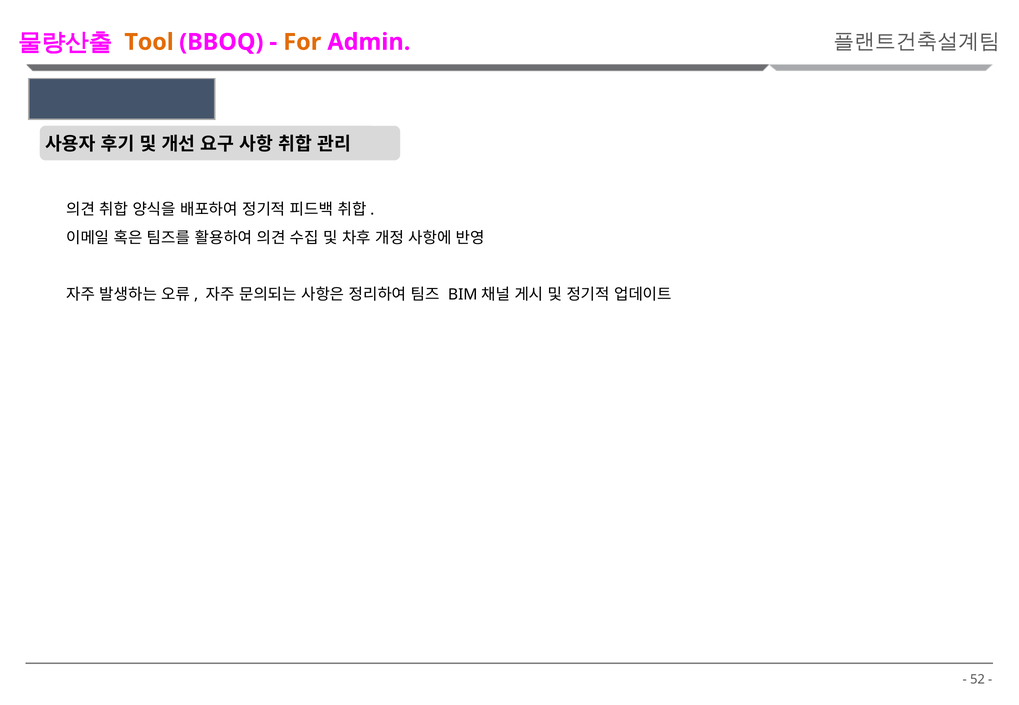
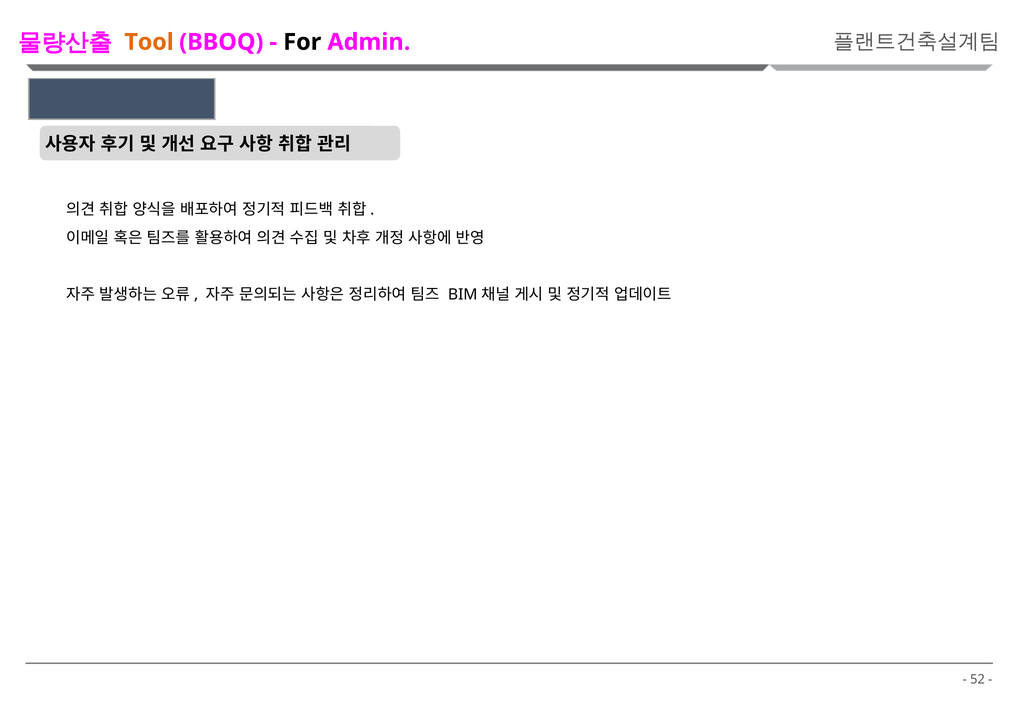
For colour: orange -> black (302, 42)
